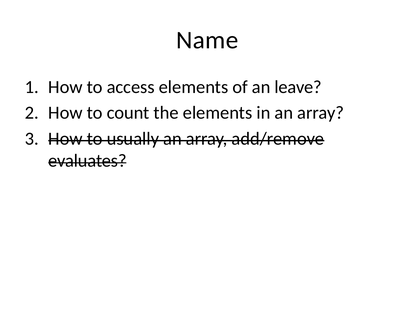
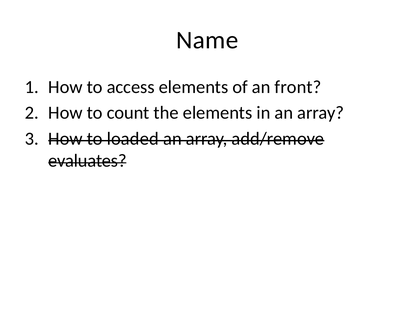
leave: leave -> front (298, 87)
usually: usually -> loaded (133, 139)
